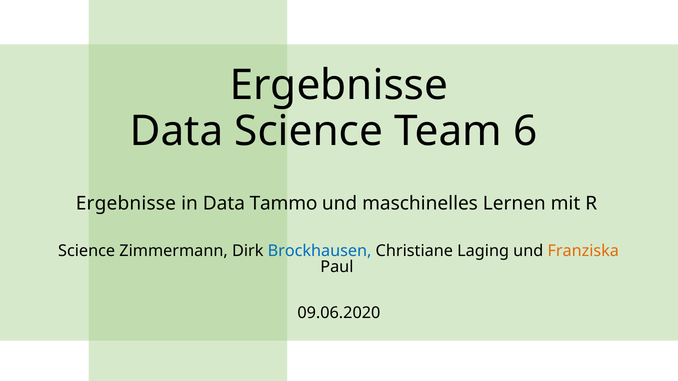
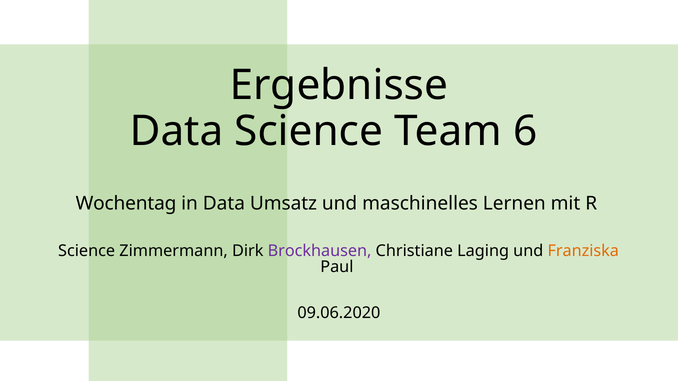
Ergebnisse: Ergebnisse -> Wochentag (126, 204)
Tammo: Tammo -> Umsatz (284, 204)
Brockhausen colour: blue -> purple (320, 251)
